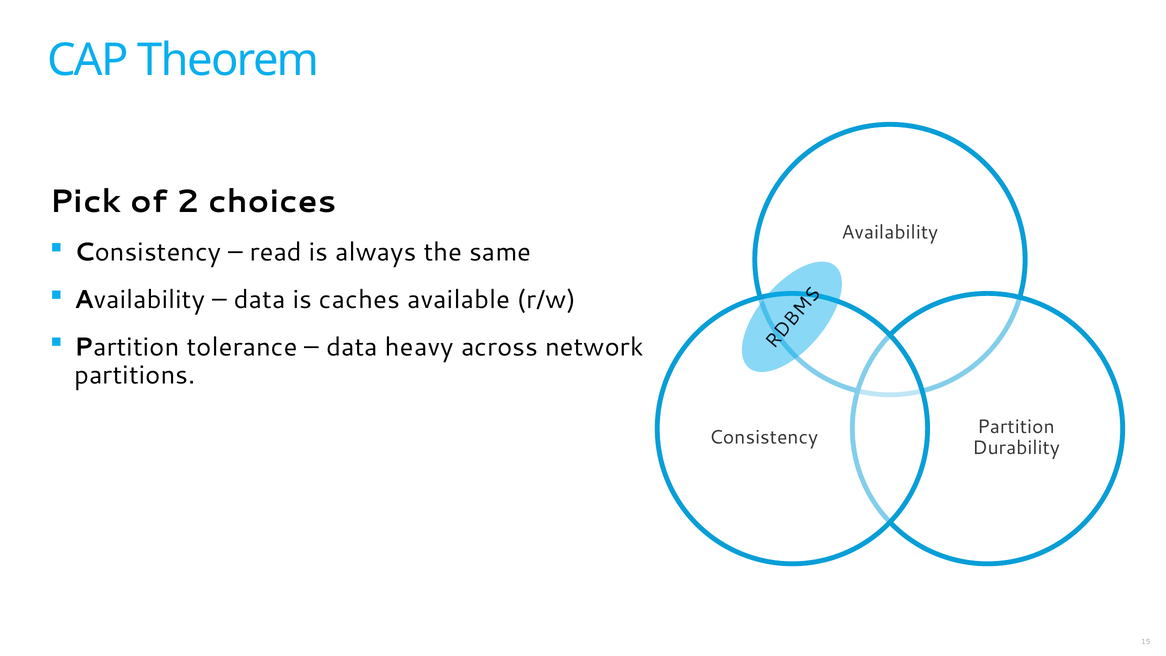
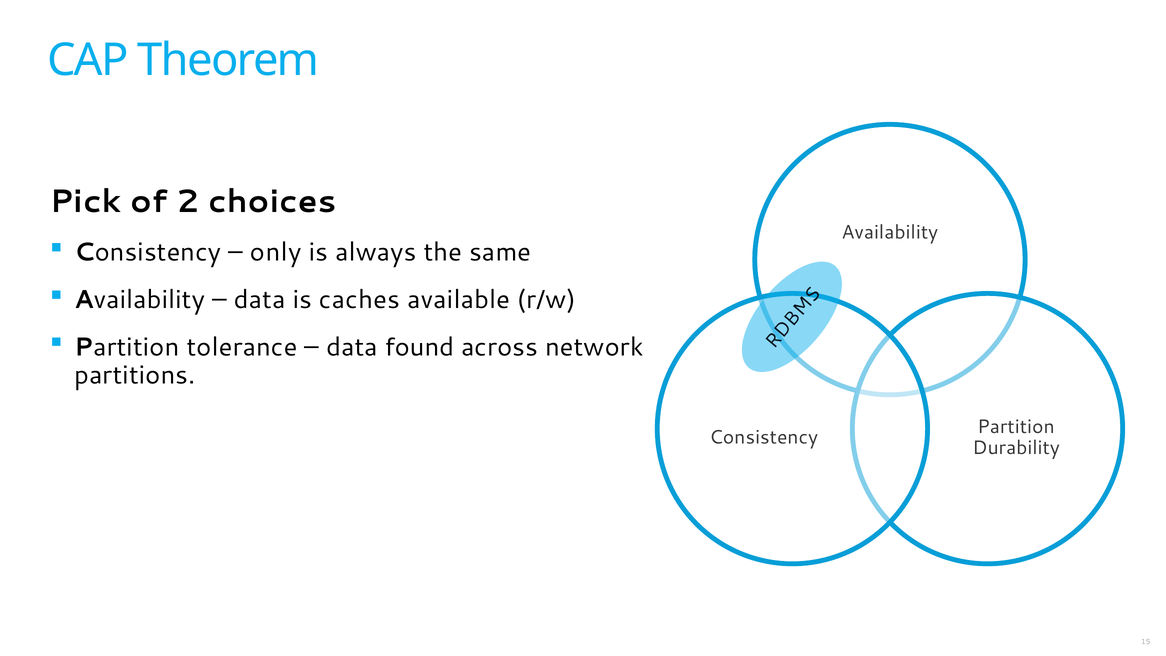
read: read -> only (276, 252)
heavy: heavy -> found (419, 347)
